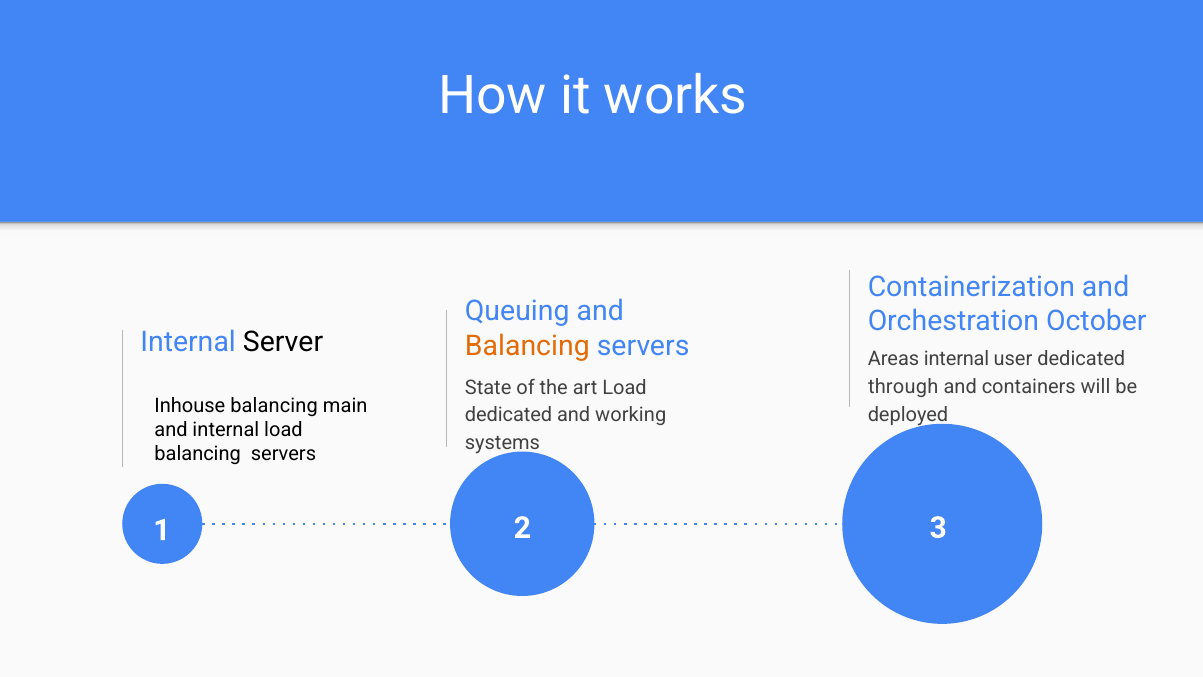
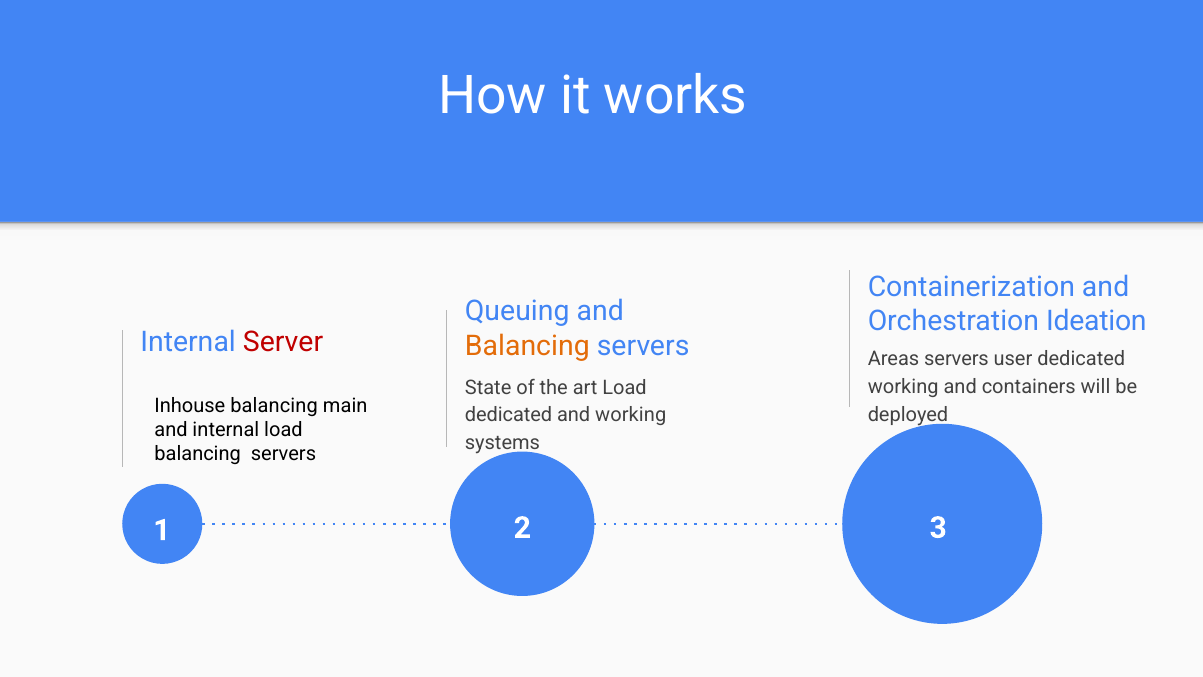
October: October -> Ideation (1096, 321)
Server colour: black -> red (283, 341)
Areas internal: internal -> servers (957, 359)
through: through -> working (903, 387)
